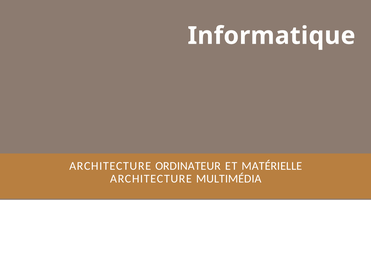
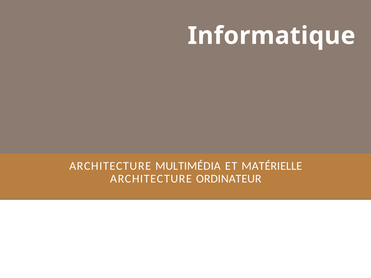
ORDINATEUR: ORDINATEUR -> MULTIMÉDIA (188, 166)
MULTIMÉDIA: MULTIMÉDIA -> ORDINATEUR (229, 179)
